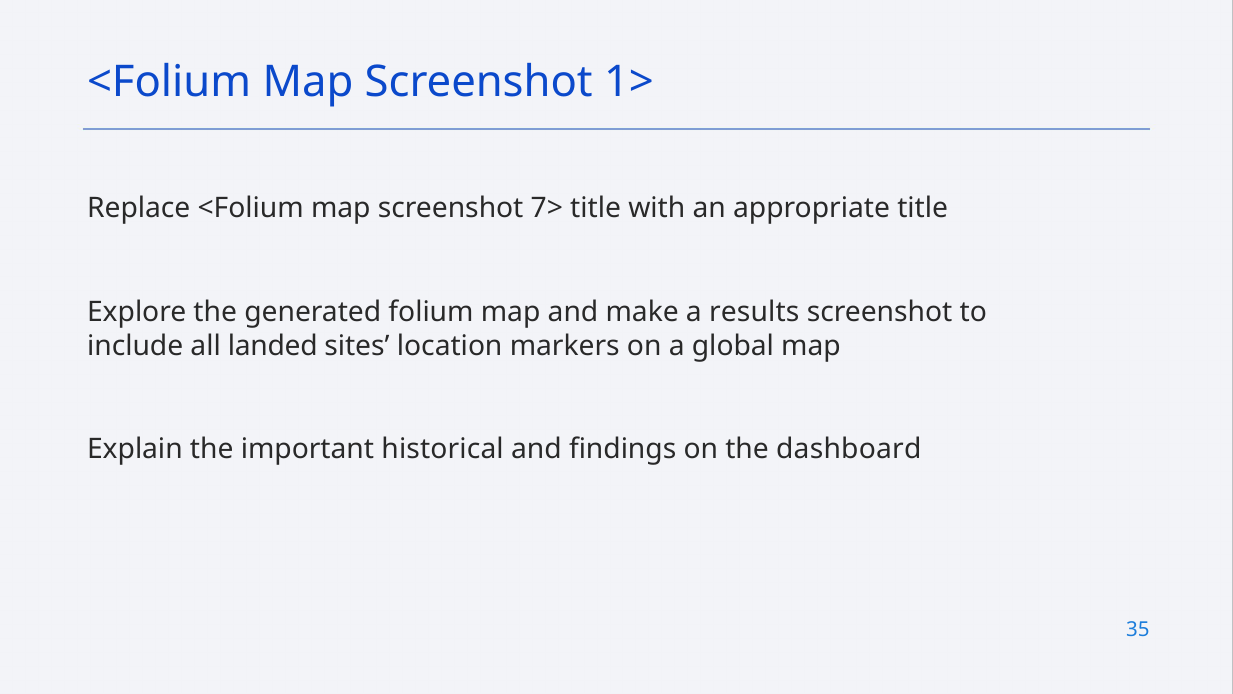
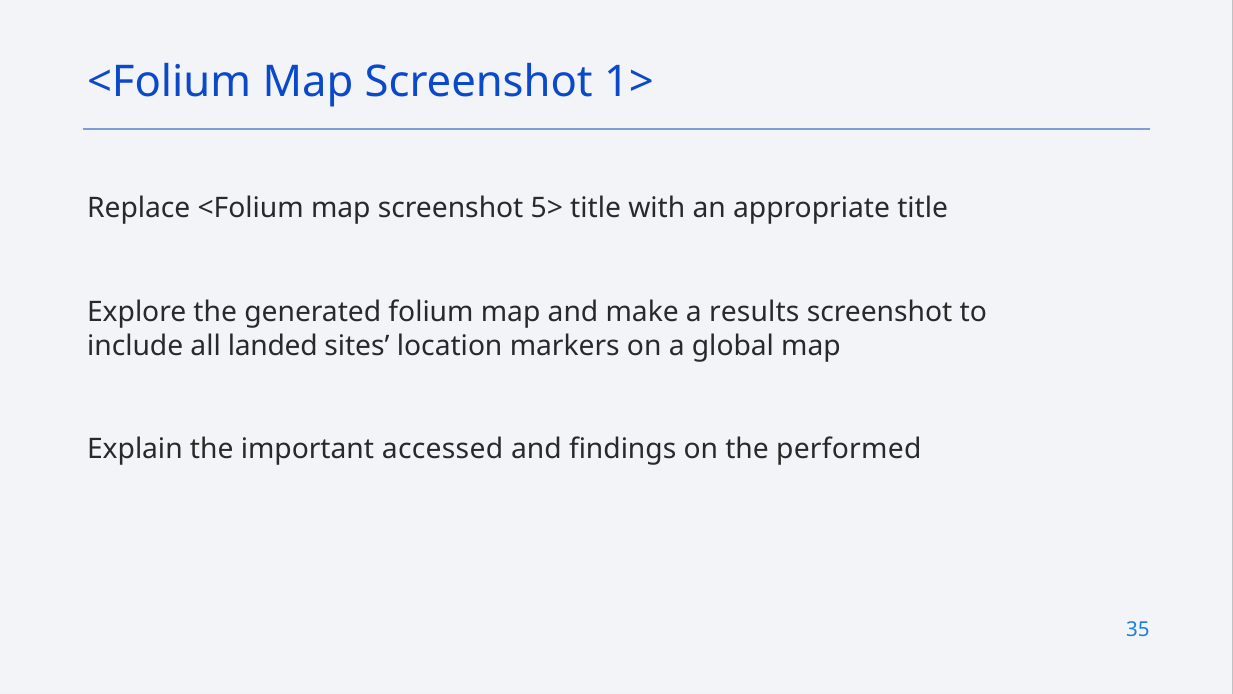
7>: 7> -> 5> (547, 208)
historical: historical -> accessed (443, 449)
dashboard: dashboard -> performed (849, 449)
